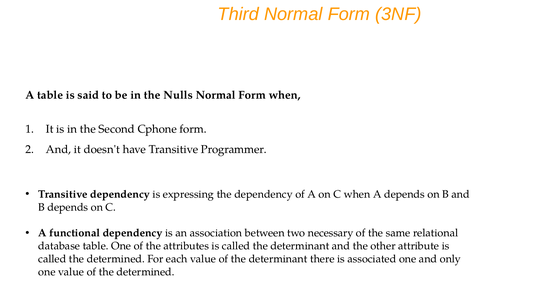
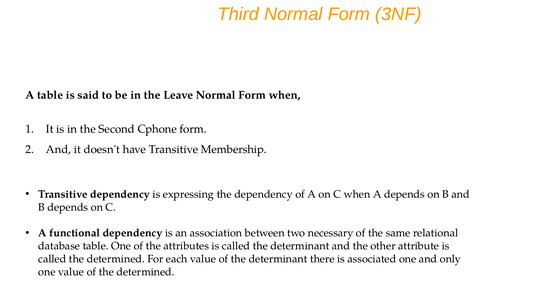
Nulls: Nulls -> Leave (178, 95)
Programmer: Programmer -> Membership (234, 150)
